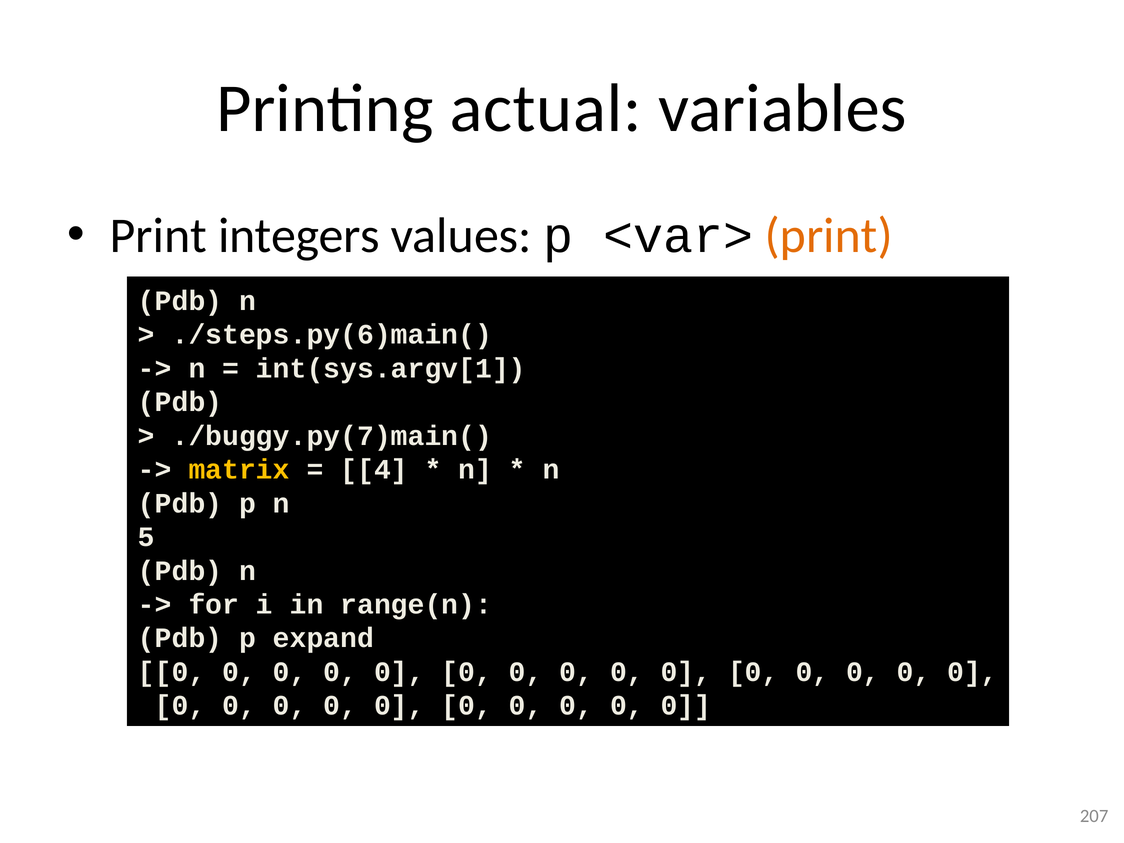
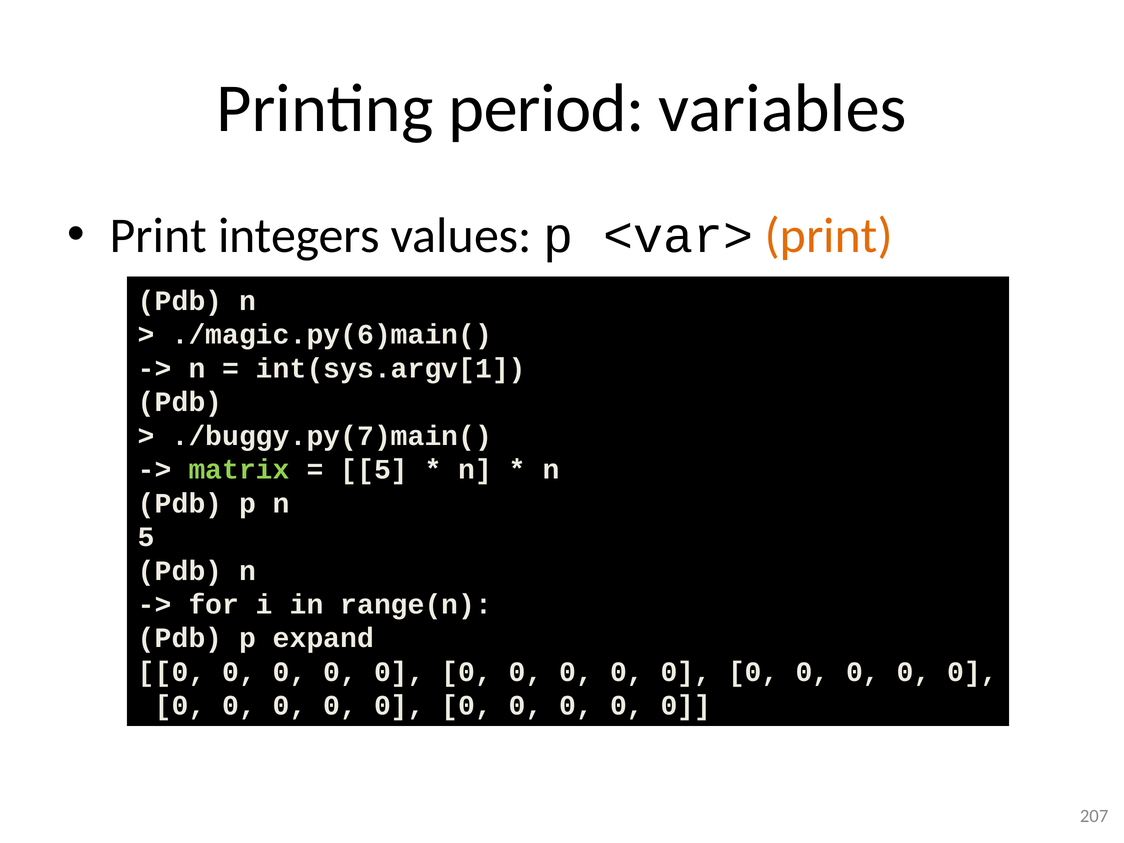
actual: actual -> period (546, 109)
./steps.py(6)main(: ./steps.py(6)main( -> ./magic.py(6)main( (332, 335)
matrix colour: yellow -> light green (239, 470)
4: 4 -> 5 (374, 470)
